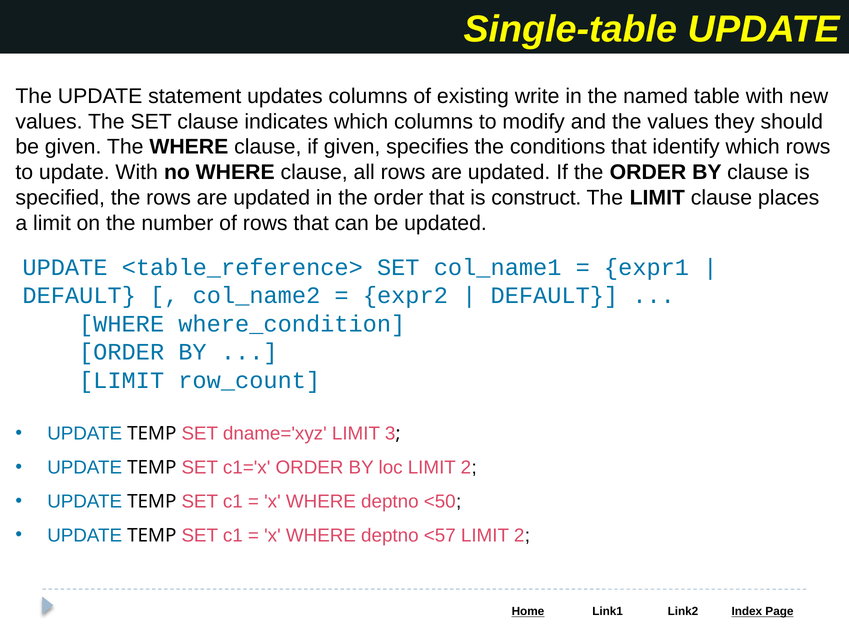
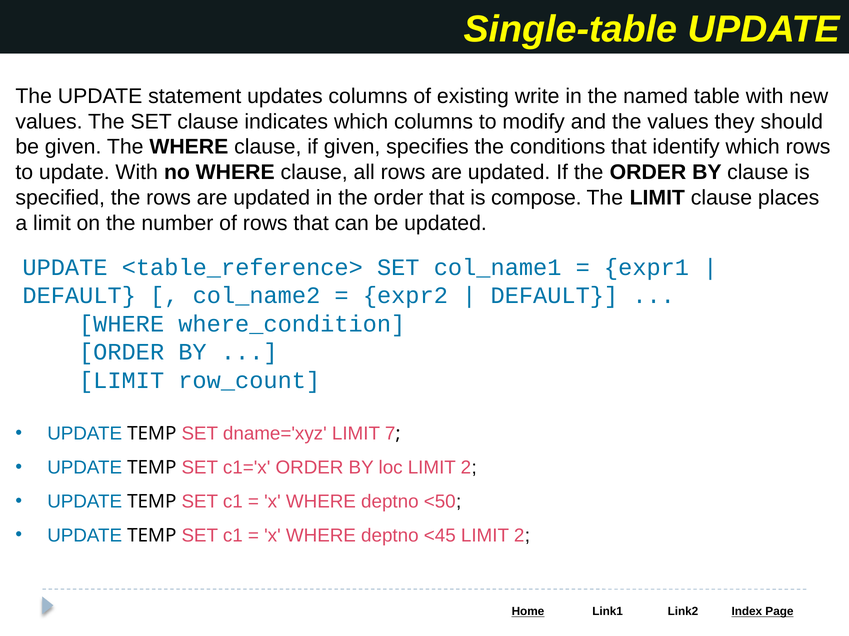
construct: construct -> compose (536, 198)
3: 3 -> 7 (390, 434)
<57: <57 -> <45 (440, 536)
